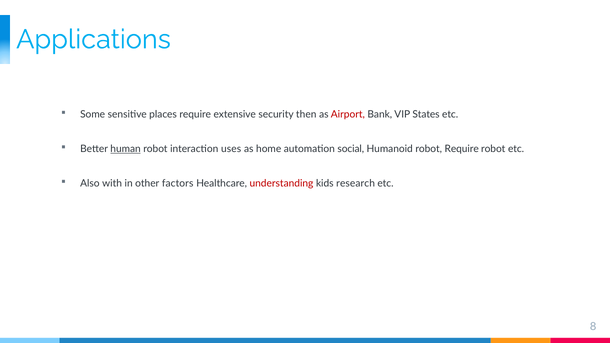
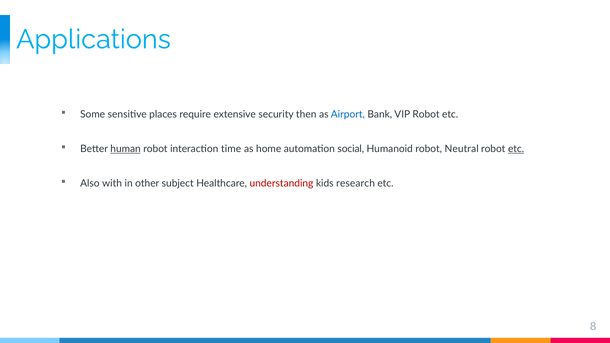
Airport colour: red -> blue (348, 115)
VIP States: States -> Robot (426, 115)
uses: uses -> time (231, 149)
robot Require: Require -> Neutral (462, 149)
etc underline: none -> present (516, 149)
factors: factors -> subject (178, 184)
